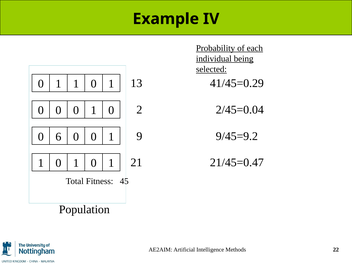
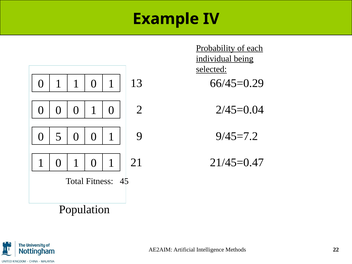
41/45=0.29: 41/45=0.29 -> 66/45=0.29 (237, 83)
9/45=9.2: 9/45=9.2 -> 9/45=7.2 (237, 136)
6: 6 -> 5 (58, 137)
